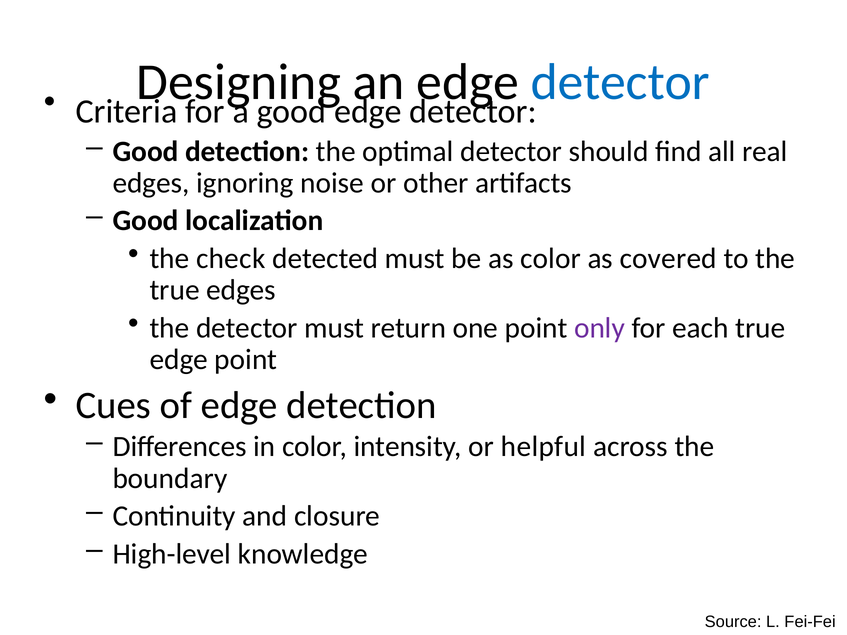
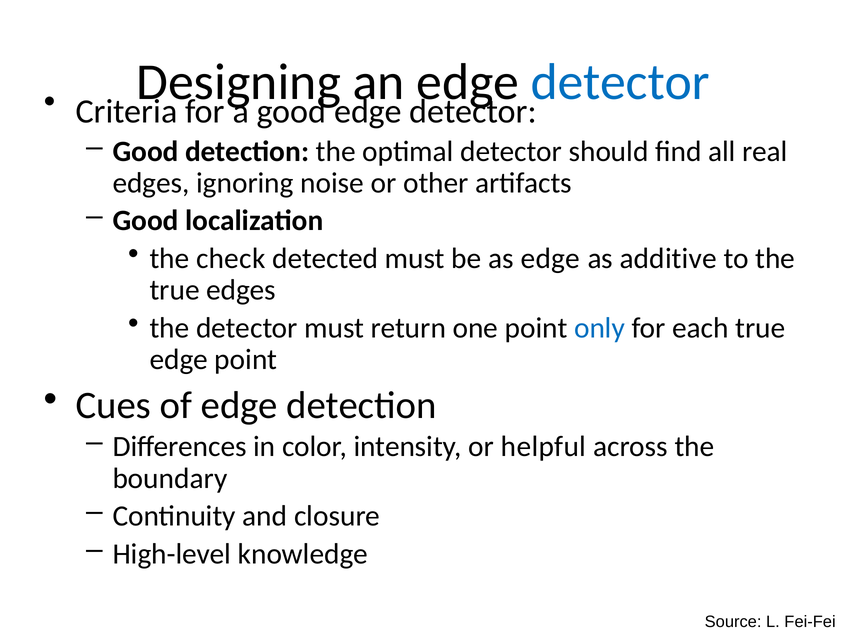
as color: color -> edge (550, 259)
covered: covered -> additive (668, 259)
only colour: purple -> blue (600, 328)
